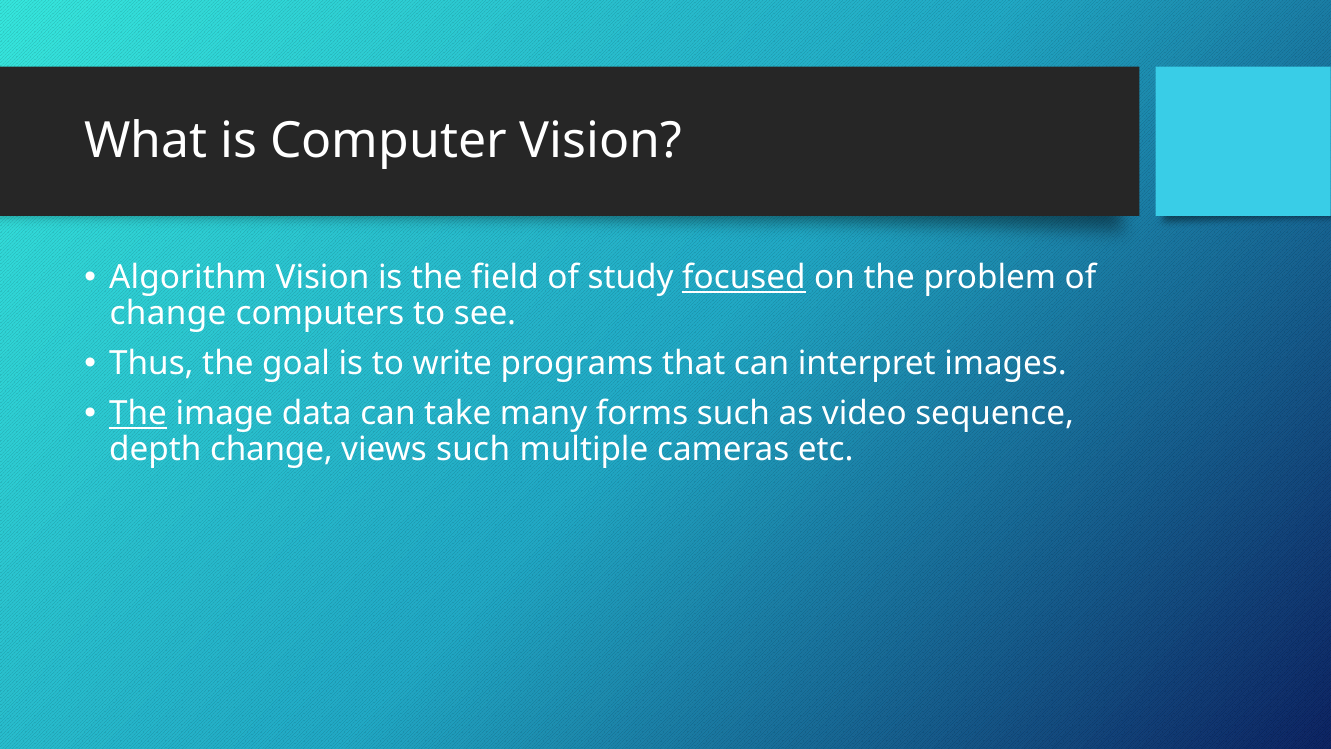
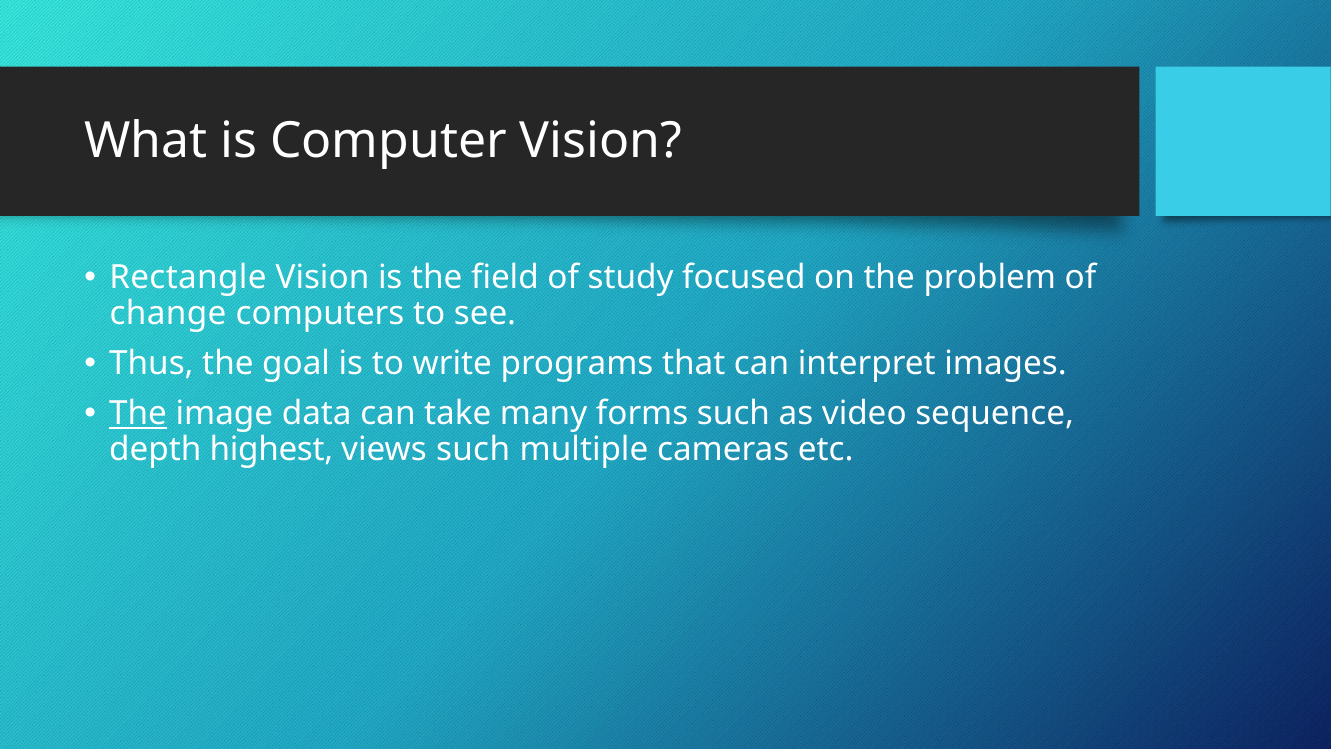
Algorithm: Algorithm -> Rectangle (188, 278)
focused underline: present -> none (744, 278)
depth change: change -> highest (271, 449)
